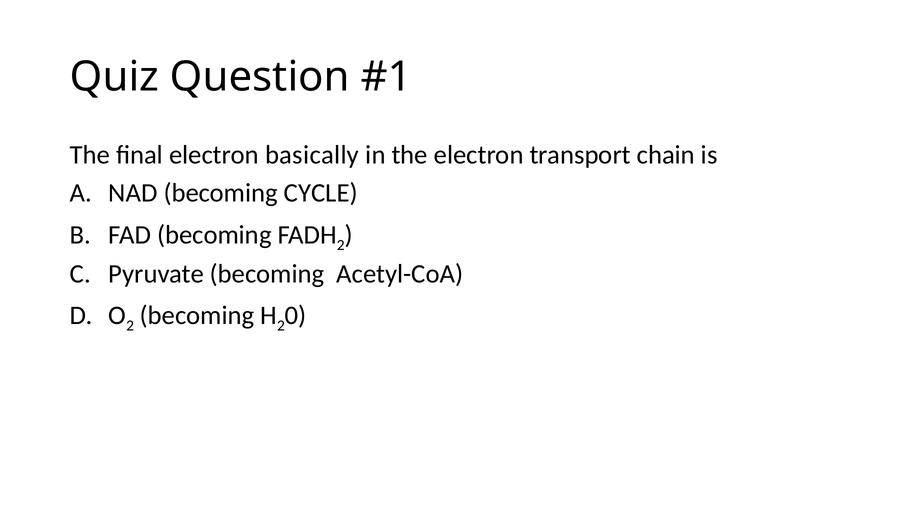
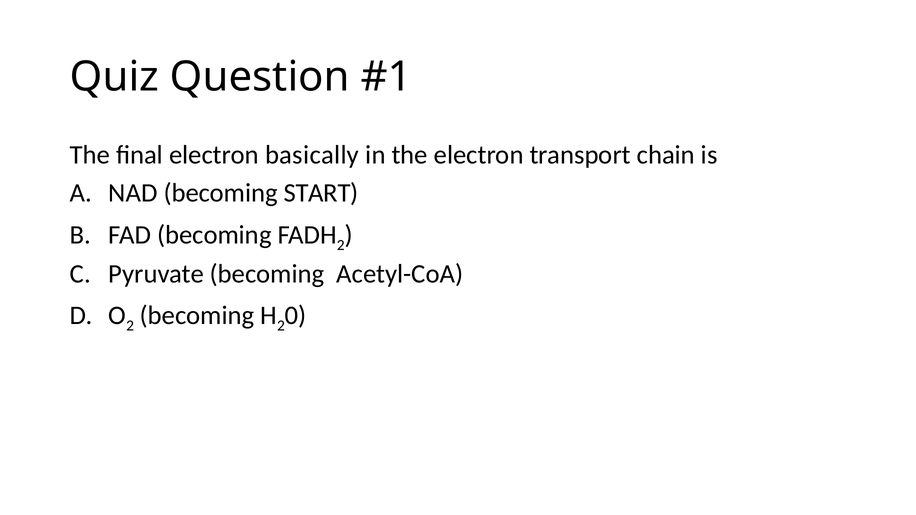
CYCLE: CYCLE -> START (321, 193)
